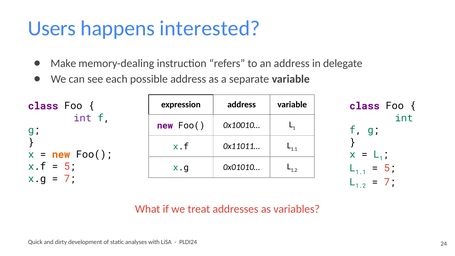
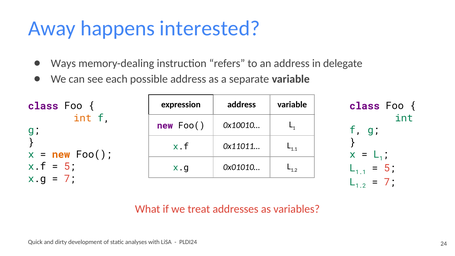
Users: Users -> Away (52, 28)
Make: Make -> Ways (63, 63)
int colour: purple -> orange (83, 118)
